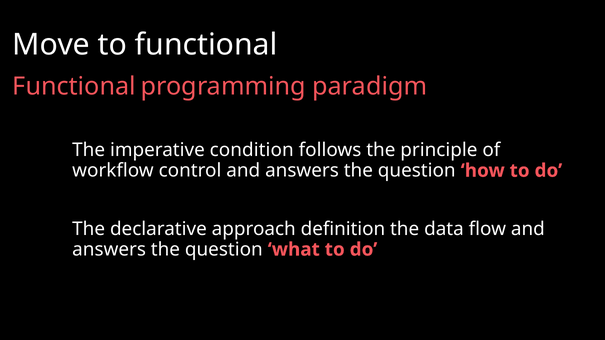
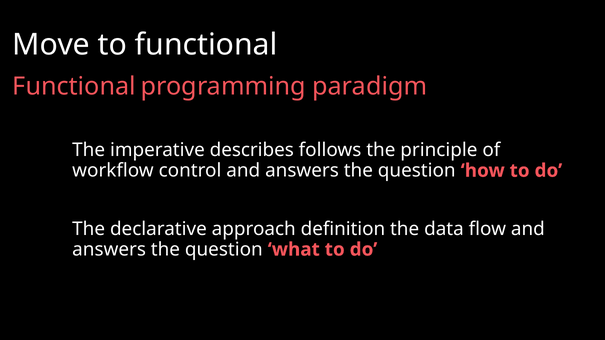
condition: condition -> describes (252, 150)
